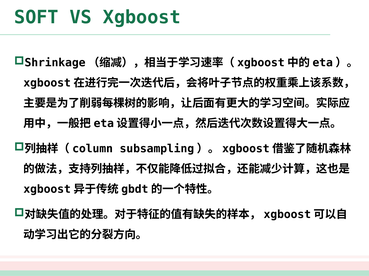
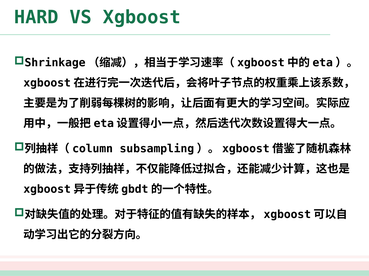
SOFT: SOFT -> HARD (36, 17)
